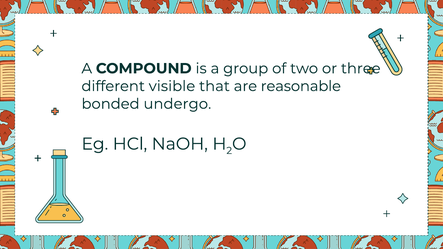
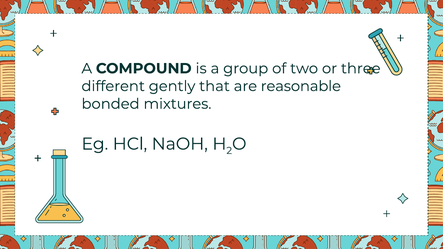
visible: visible -> gently (172, 86)
undergo: undergo -> mixtures (177, 104)
